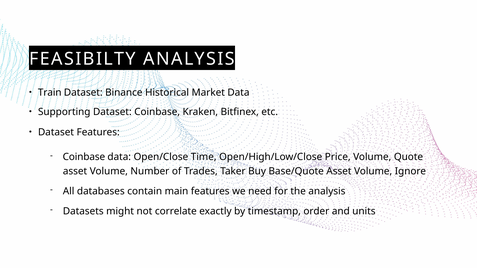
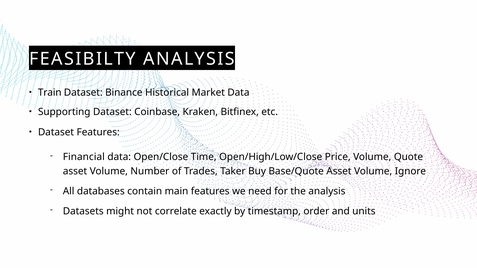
Coinbase: Coinbase -> Financial (84, 157)
